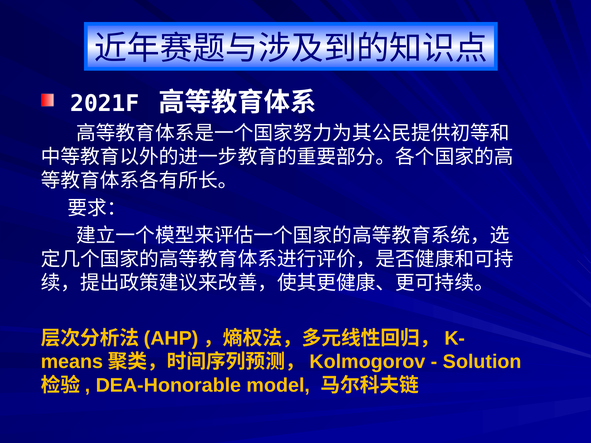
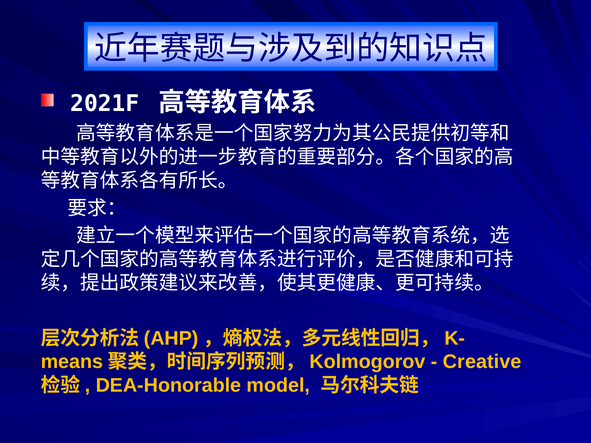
Solution: Solution -> Creative (482, 362)
